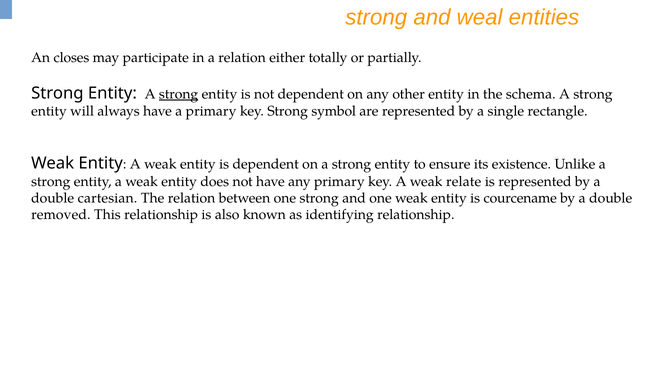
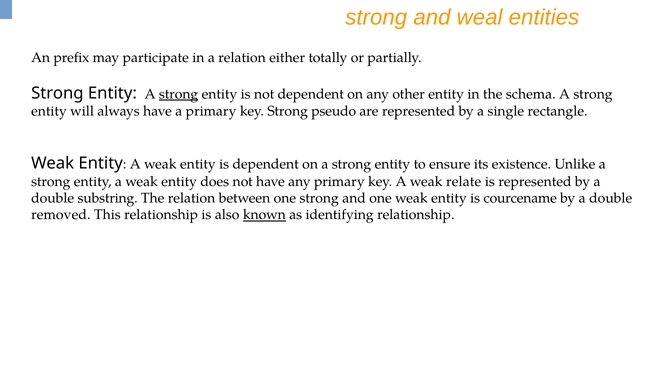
closes: closes -> prefix (71, 58)
symbol: symbol -> pseudo (334, 111)
cartesian: cartesian -> substring (108, 198)
known underline: none -> present (264, 215)
